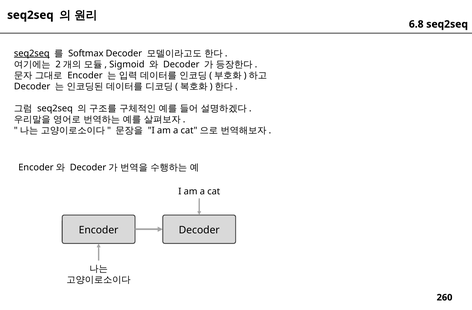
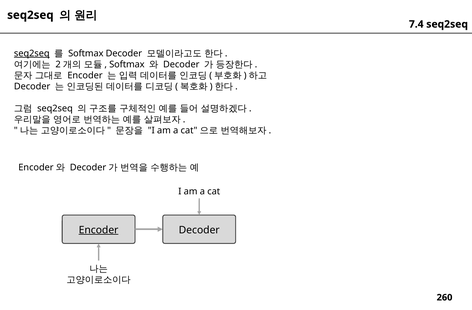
6.8: 6.8 -> 7.4 (416, 24)
Sigmoid: Sigmoid -> Softmax (127, 64)
Encoder underline: none -> present (99, 230)
